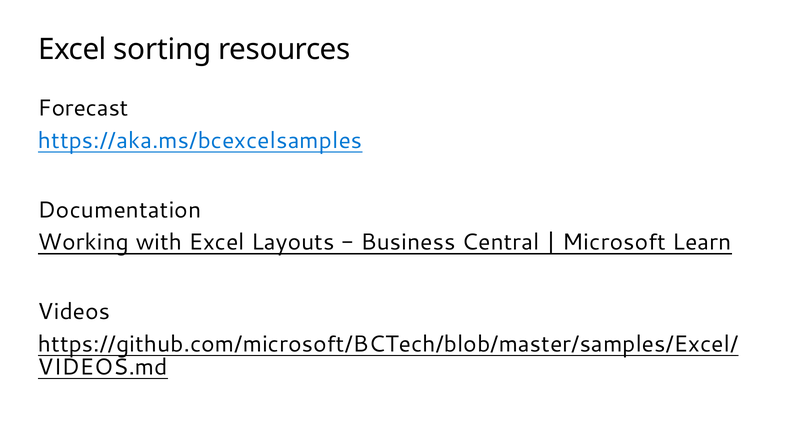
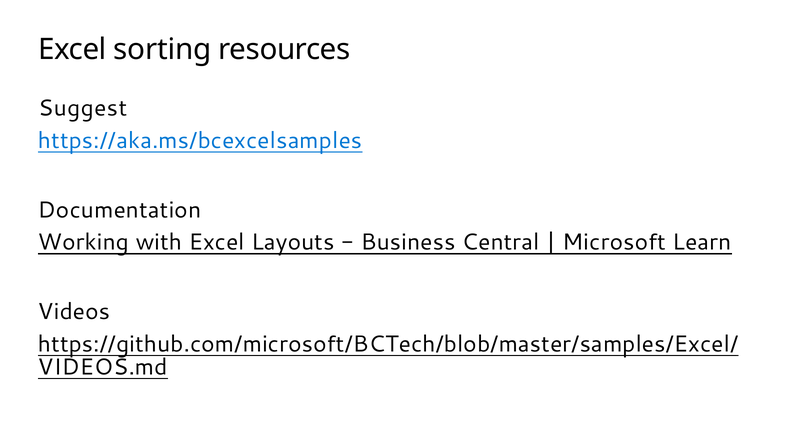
Forecast: Forecast -> Suggest (83, 108)
